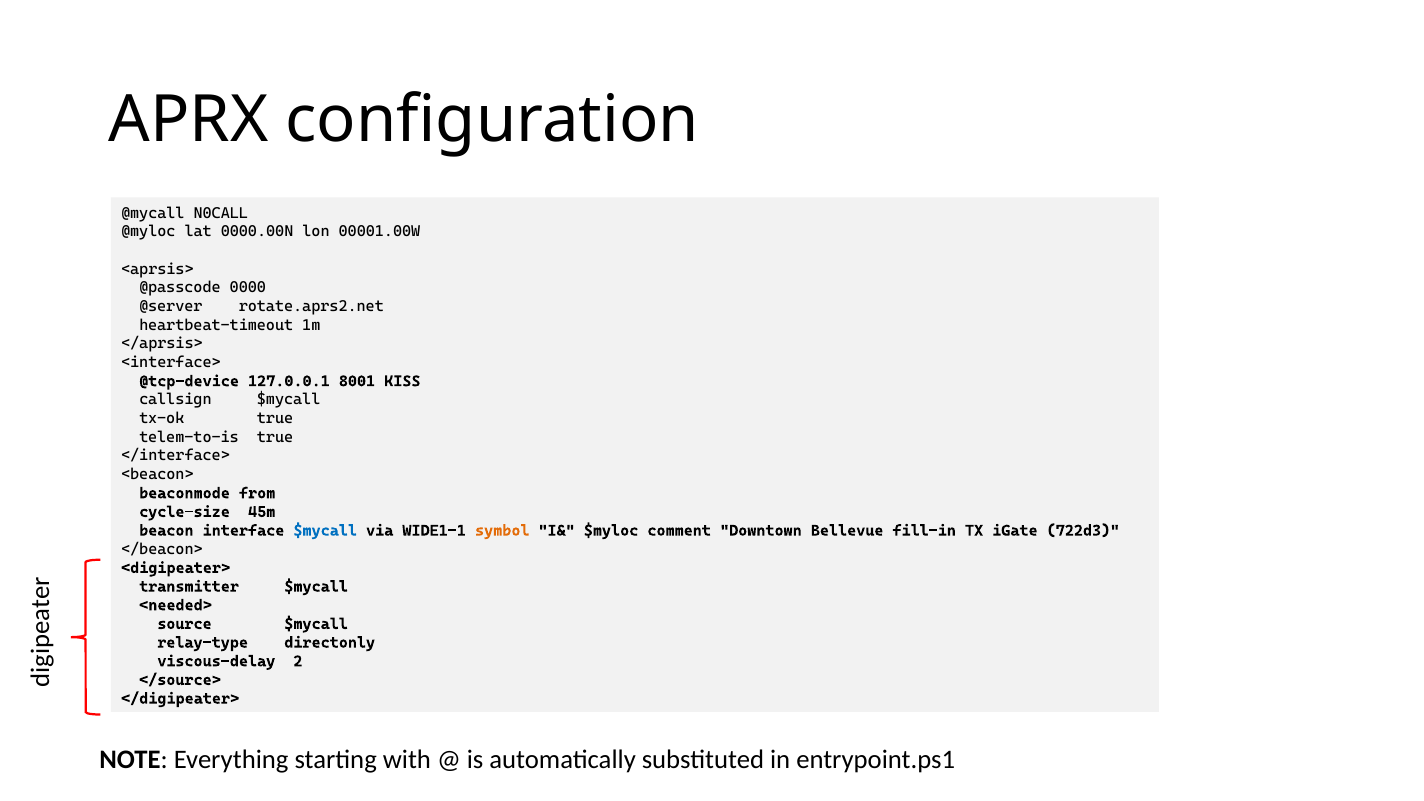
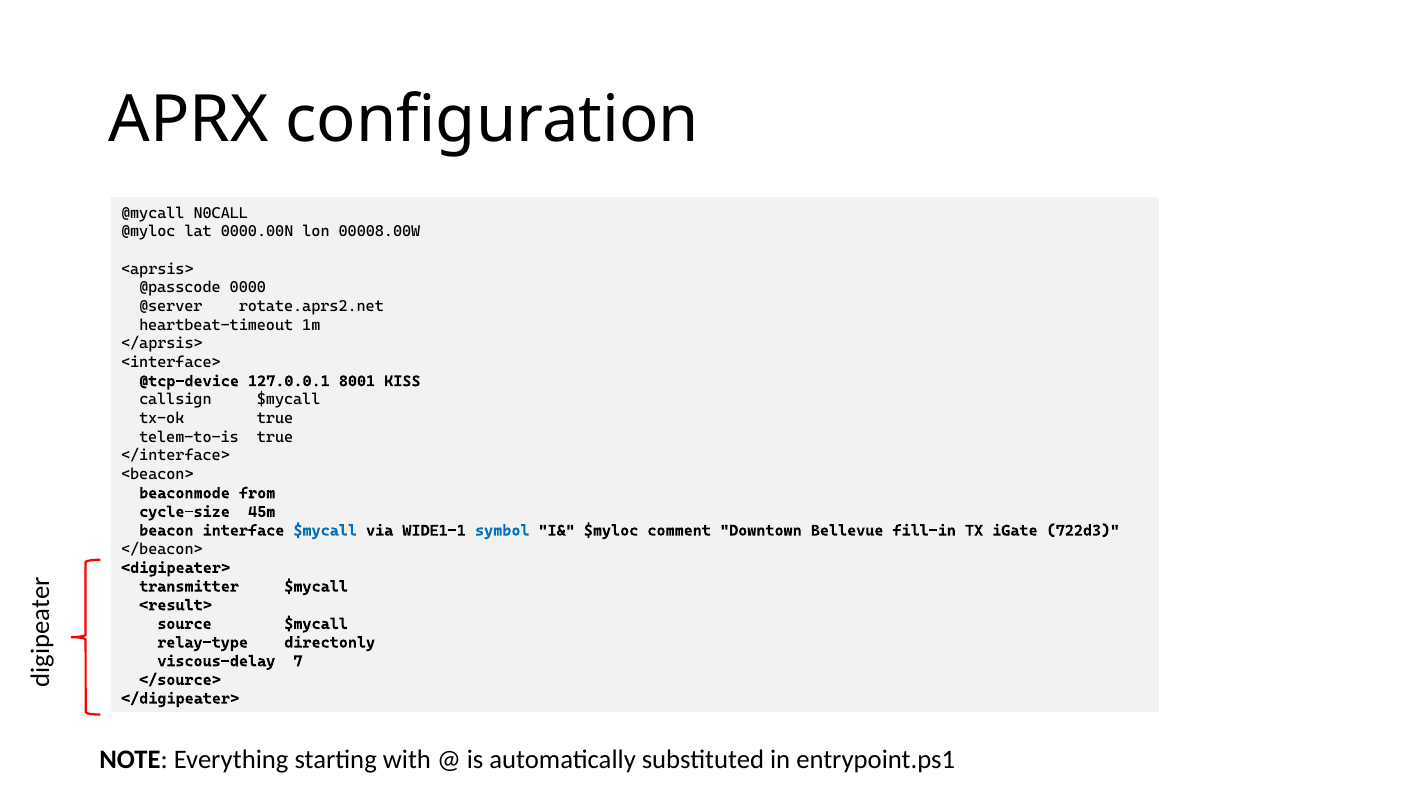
00001.00W: 00001.00W -> 00008.00W (379, 232)
symbol colour: orange -> blue (502, 530)
<needed>: <needed> -> <result> (176, 605)
2: 2 -> 7 (298, 661)
